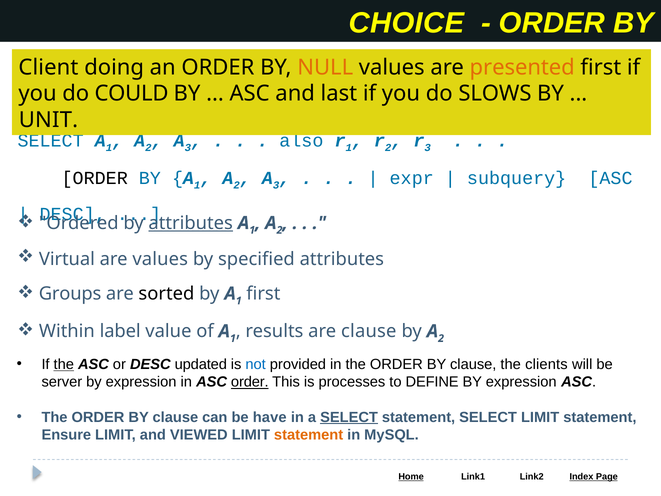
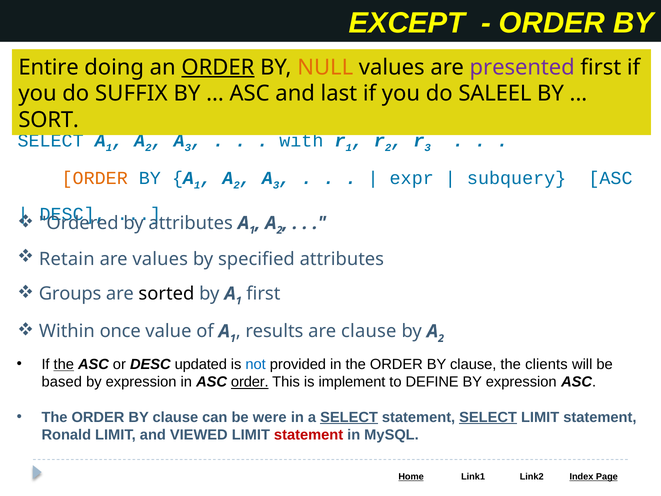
CHOICE: CHOICE -> EXCEPT (407, 23)
Client: Client -> Entire (49, 67)
ORDER underline: none -> present (218, 67)
presented colour: orange -> purple (522, 67)
COULD: COULD -> SUFFIX (131, 94)
SLOWS: SLOWS -> SALEEL (495, 94)
UNIT: UNIT -> SORT (49, 120)
also: also -> with (301, 141)
ORDER colour: black -> orange (95, 178)
attributes underline: present -> none (191, 223)
Virtual: Virtual -> Retain (67, 259)
label: label -> once (120, 331)
server: server -> based (62, 382)
processes: processes -> implement (352, 382)
have: have -> were (270, 417)
SELECT underline: none -> present (488, 417)
Ensure: Ensure -> Ronald (66, 435)
statement colour: orange -> red (309, 435)
